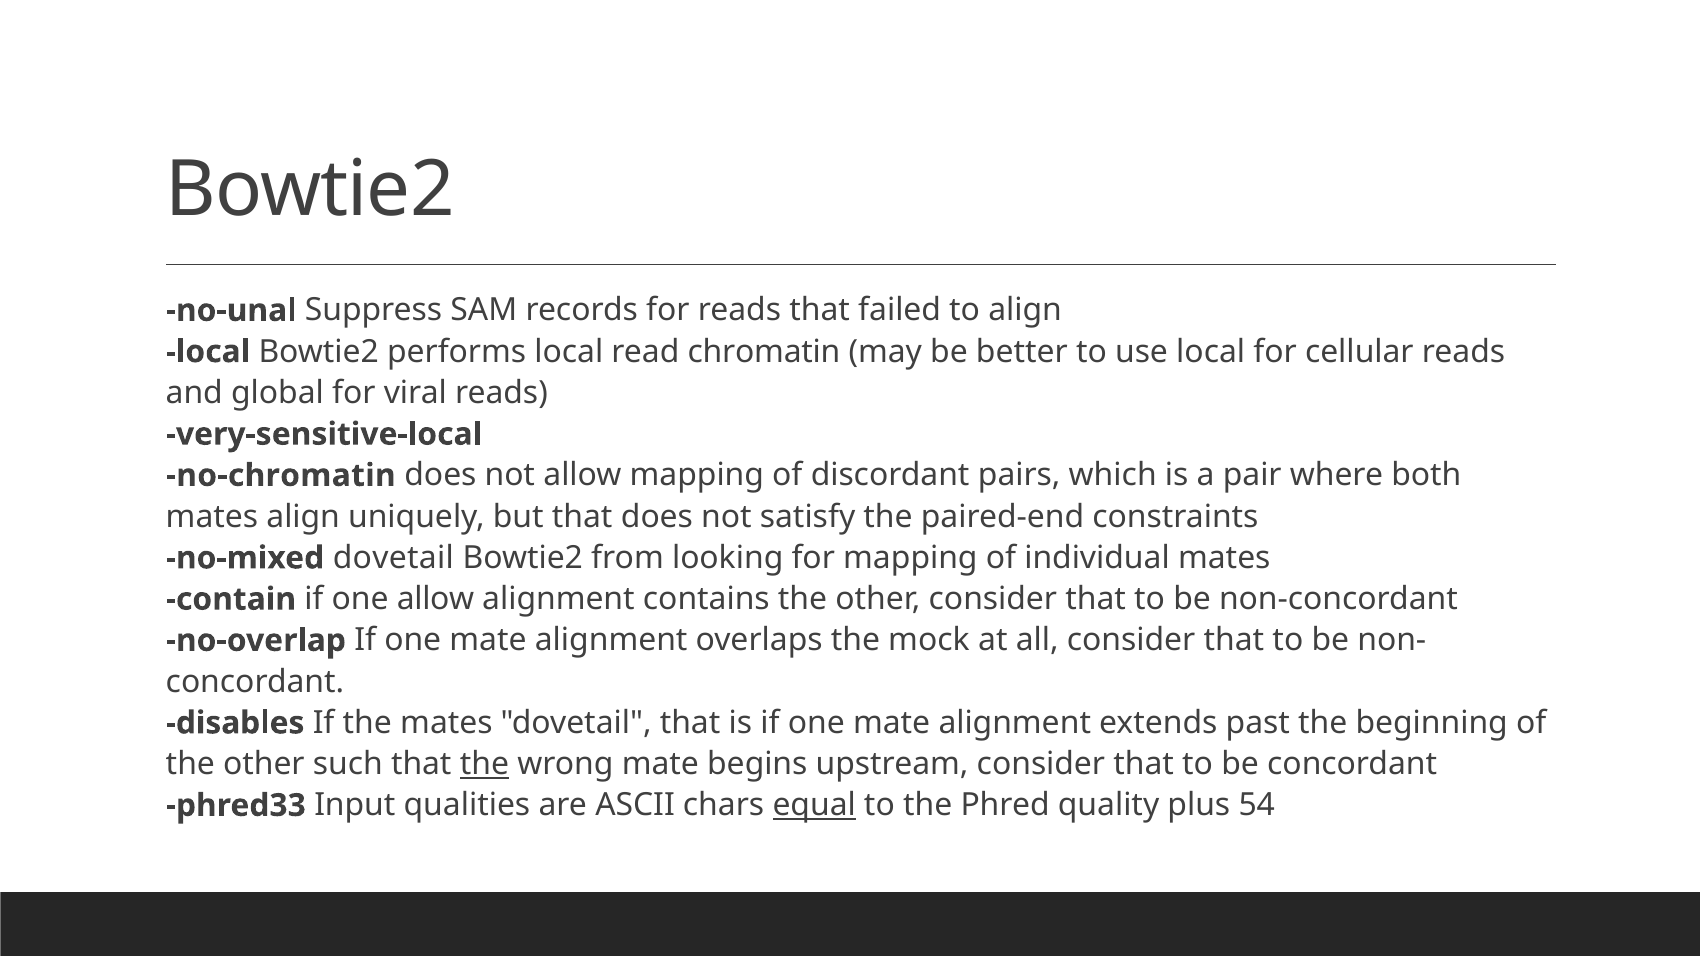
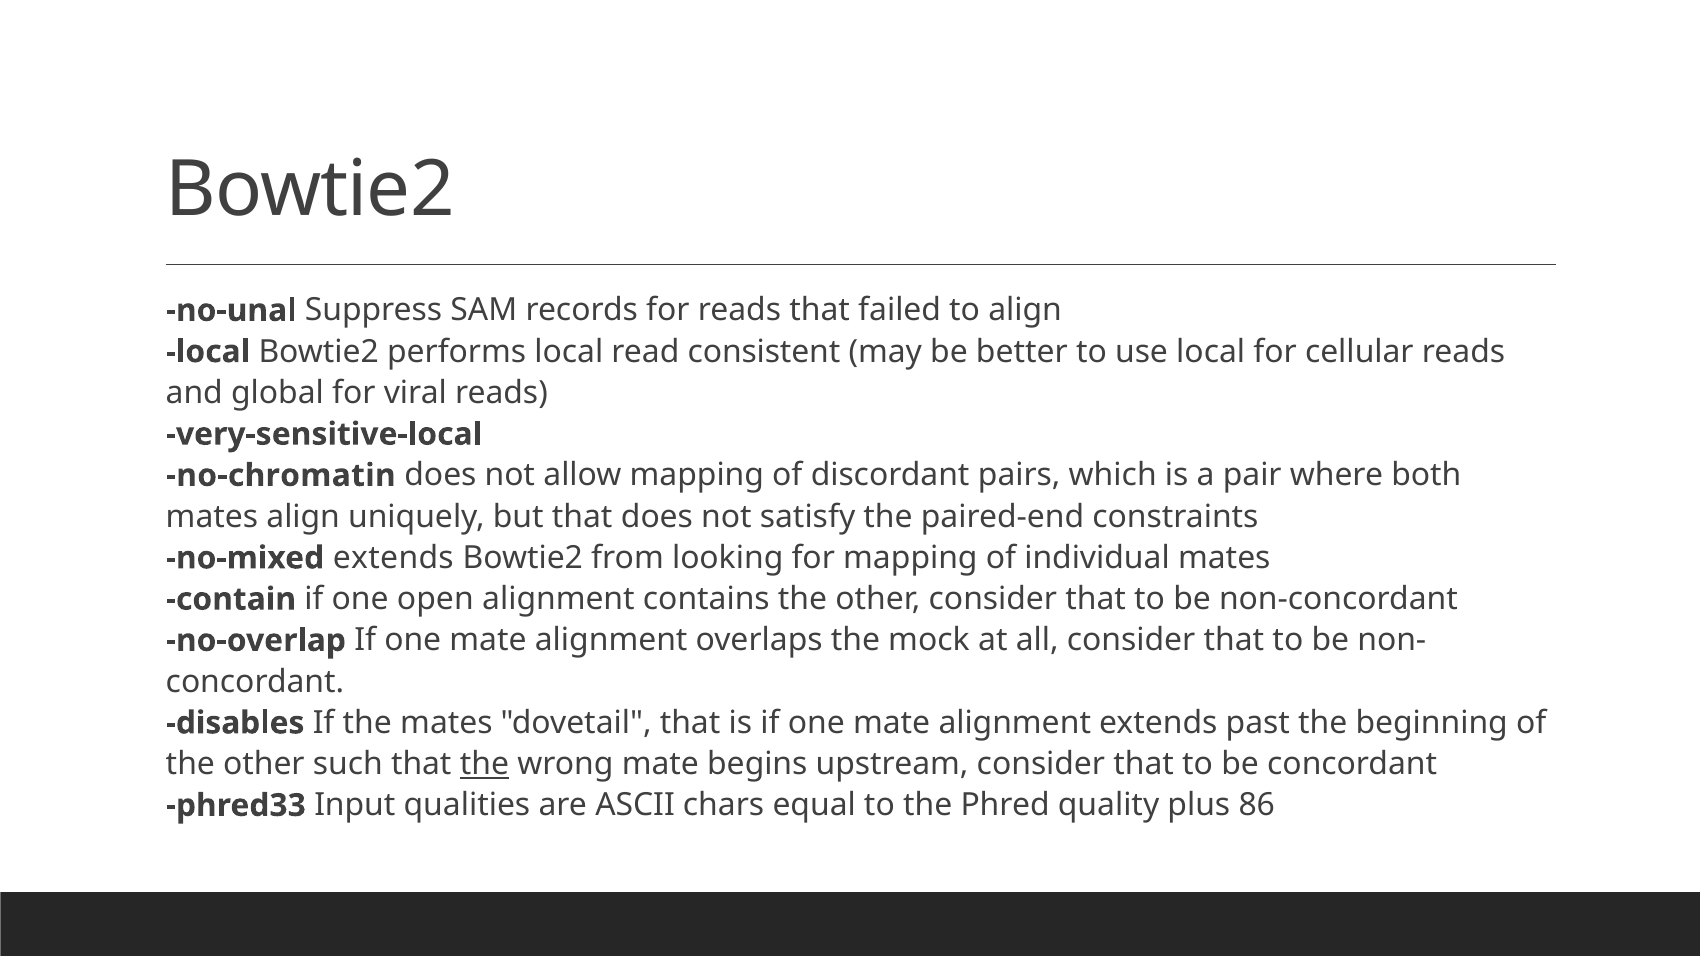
chromatin: chromatin -> consistent (764, 352)
no-mixed dovetail: dovetail -> extends (393, 558)
one allow: allow -> open (435, 599)
equal underline: present -> none (814, 806)
54: 54 -> 86 (1257, 806)
